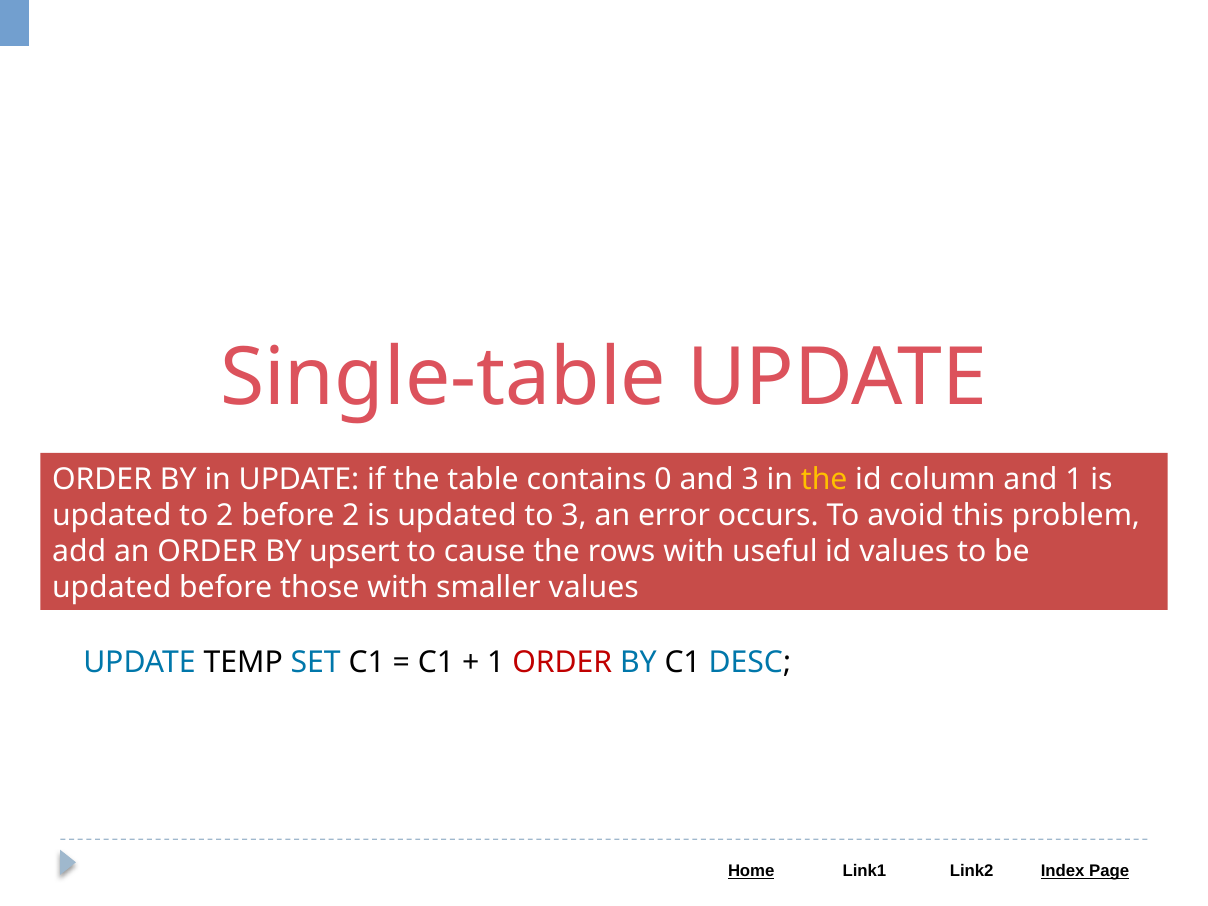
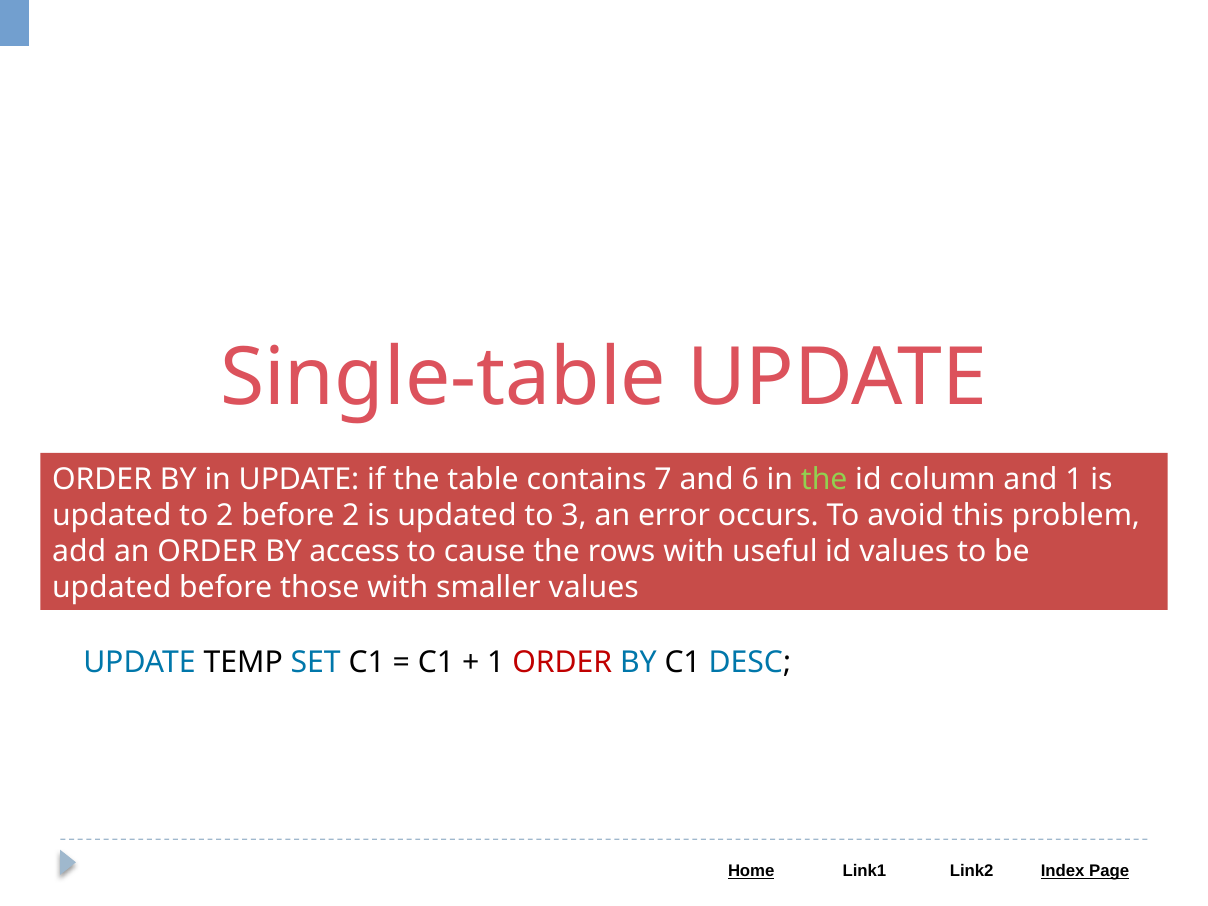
0: 0 -> 7 (663, 479)
and 3: 3 -> 6 (750, 479)
the colour: yellow -> light green (824, 479)
upsert: upsert -> access (355, 552)
